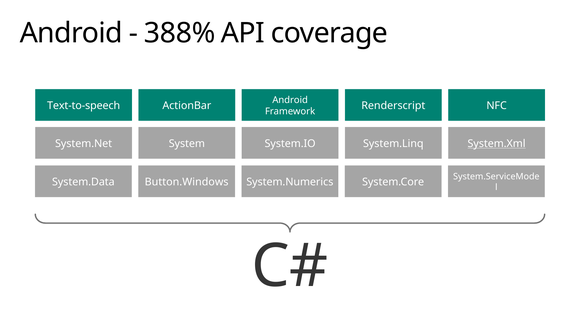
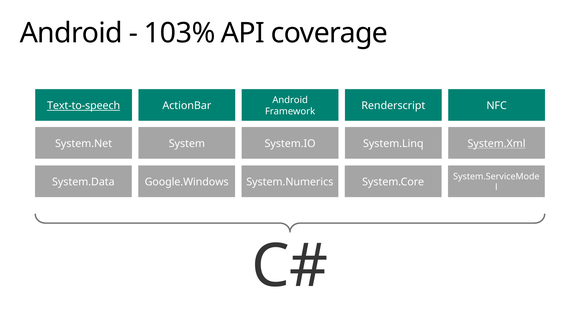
388%: 388% -> 103% (180, 33)
Text-to-speech underline: none -> present (84, 106)
Button.Windows: Button.Windows -> Google.Windows (187, 182)
